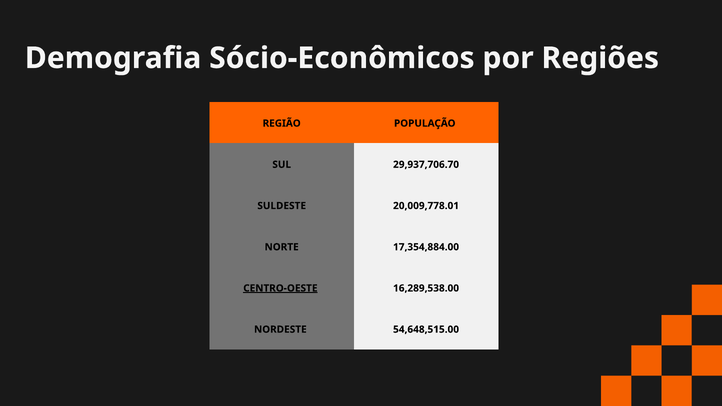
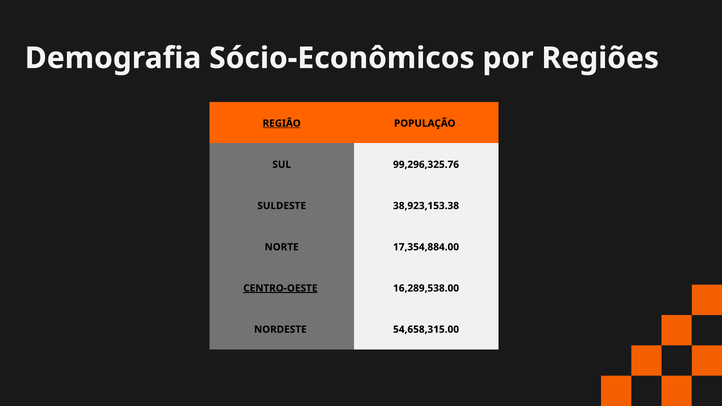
REGIÃO underline: none -> present (282, 123)
29,937,706.70: 29,937,706.70 -> 99,296,325.76 (426, 165)
20,009,778.01: 20,009,778.01 -> 38,923,153.38 (426, 206)
54,648,515.00: 54,648,515.00 -> 54,658,315.00 (426, 330)
